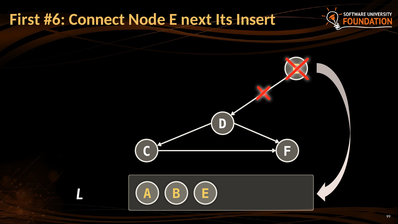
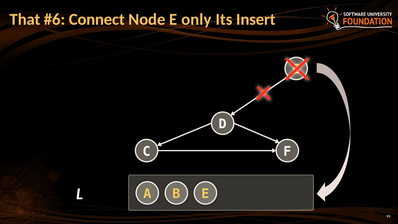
First: First -> That (25, 19)
next: next -> only (196, 19)
